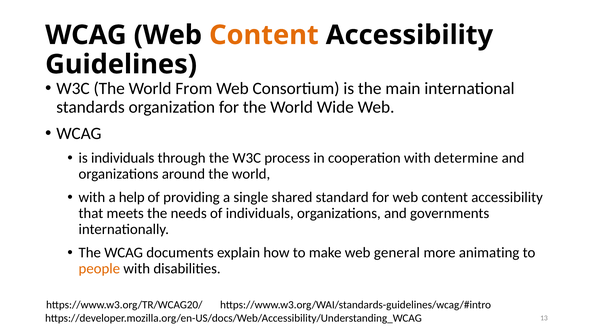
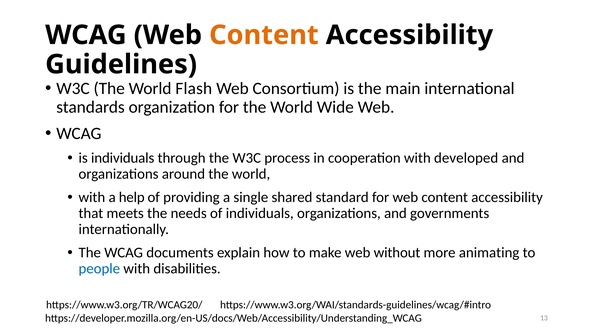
From: From -> Flash (194, 89)
determine: determine -> developed (466, 158)
general: general -> without (397, 253)
people colour: orange -> blue (99, 269)
